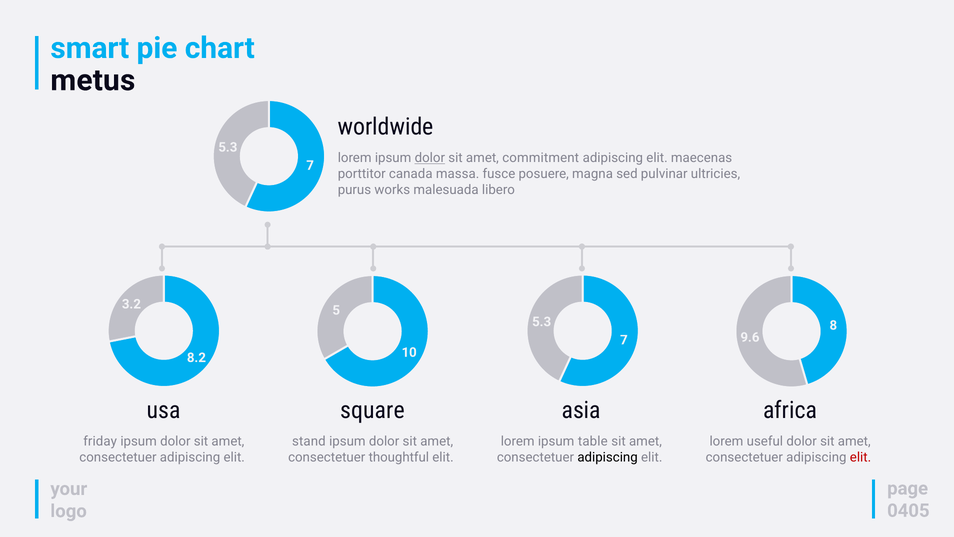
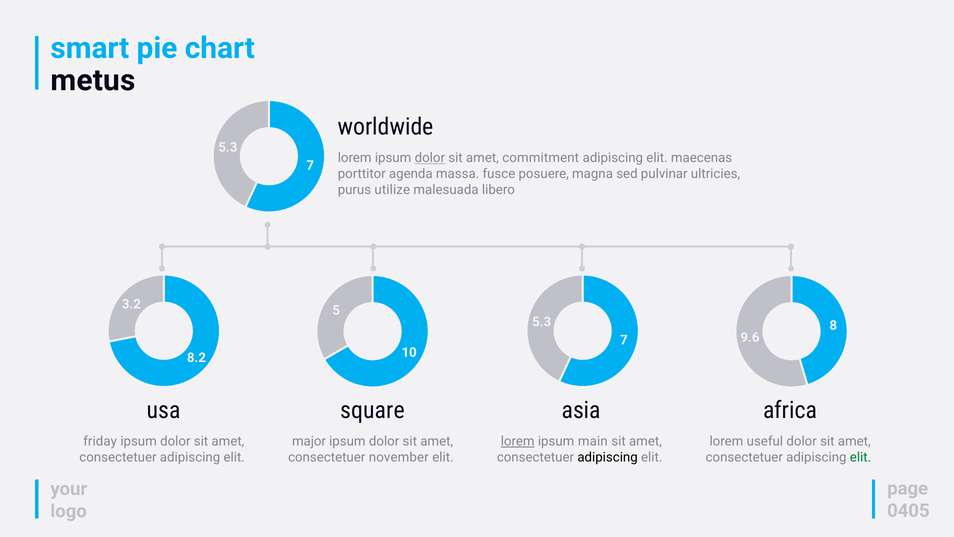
canada: canada -> agenda (411, 174)
works: works -> utilize (392, 190)
stand: stand -> major (309, 441)
lorem underline: none -> present (518, 441)
table: table -> main (593, 441)
thoughtful: thoughtful -> november (399, 457)
elit colour: red -> green (861, 457)
